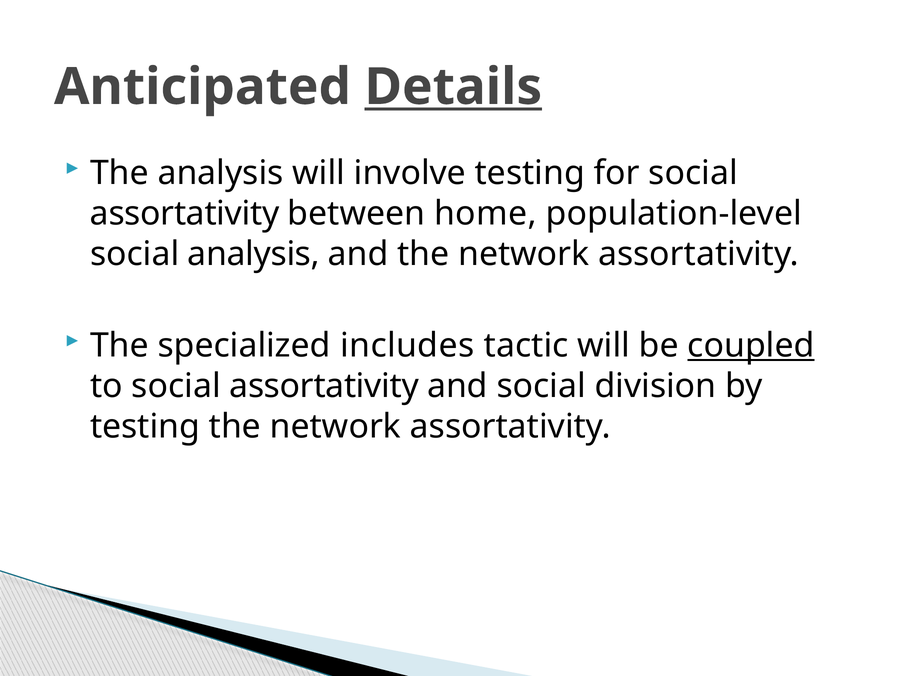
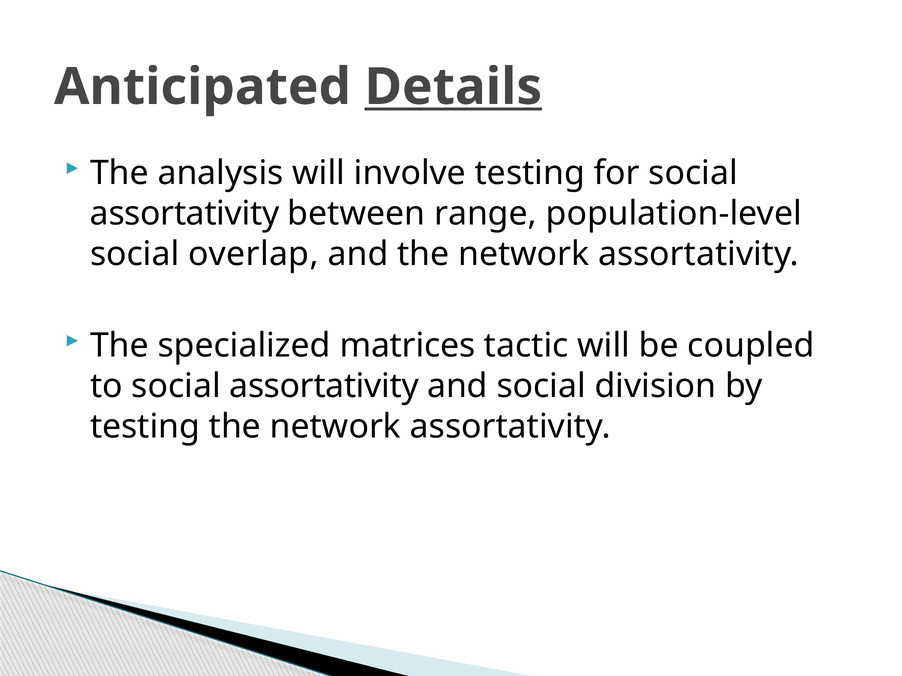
home: home -> range (485, 214)
social analysis: analysis -> overlap (253, 254)
includes: includes -> matrices (407, 346)
coupled underline: present -> none (751, 346)
